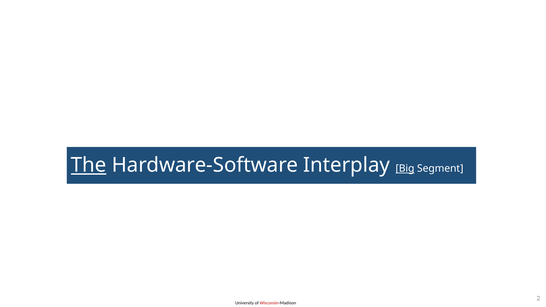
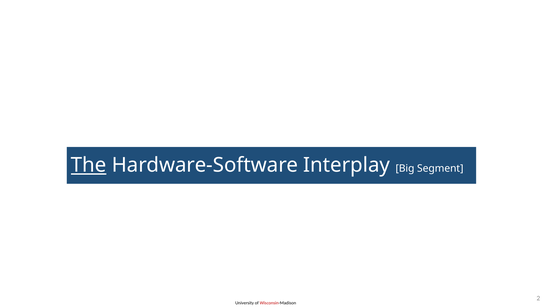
Big underline: present -> none (405, 169)
